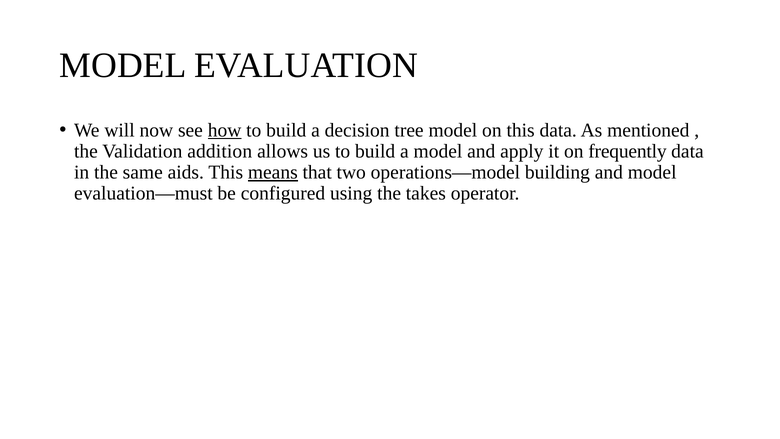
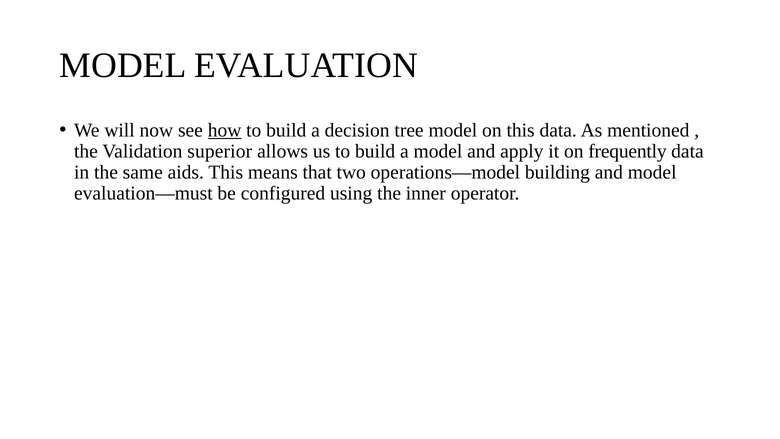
addition: addition -> superior (220, 151)
means underline: present -> none (273, 172)
takes: takes -> inner (426, 193)
